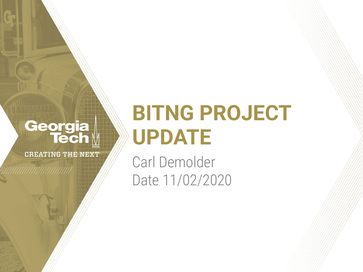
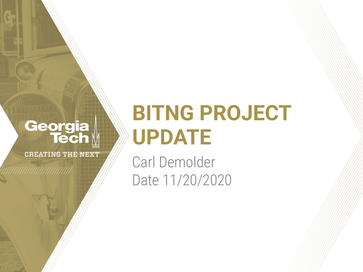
11/02/2020: 11/02/2020 -> 11/20/2020 (197, 181)
